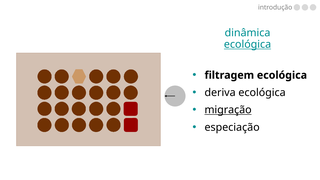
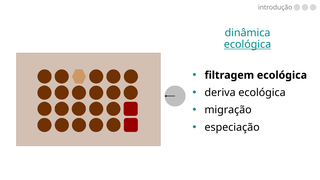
migração underline: present -> none (228, 110)
